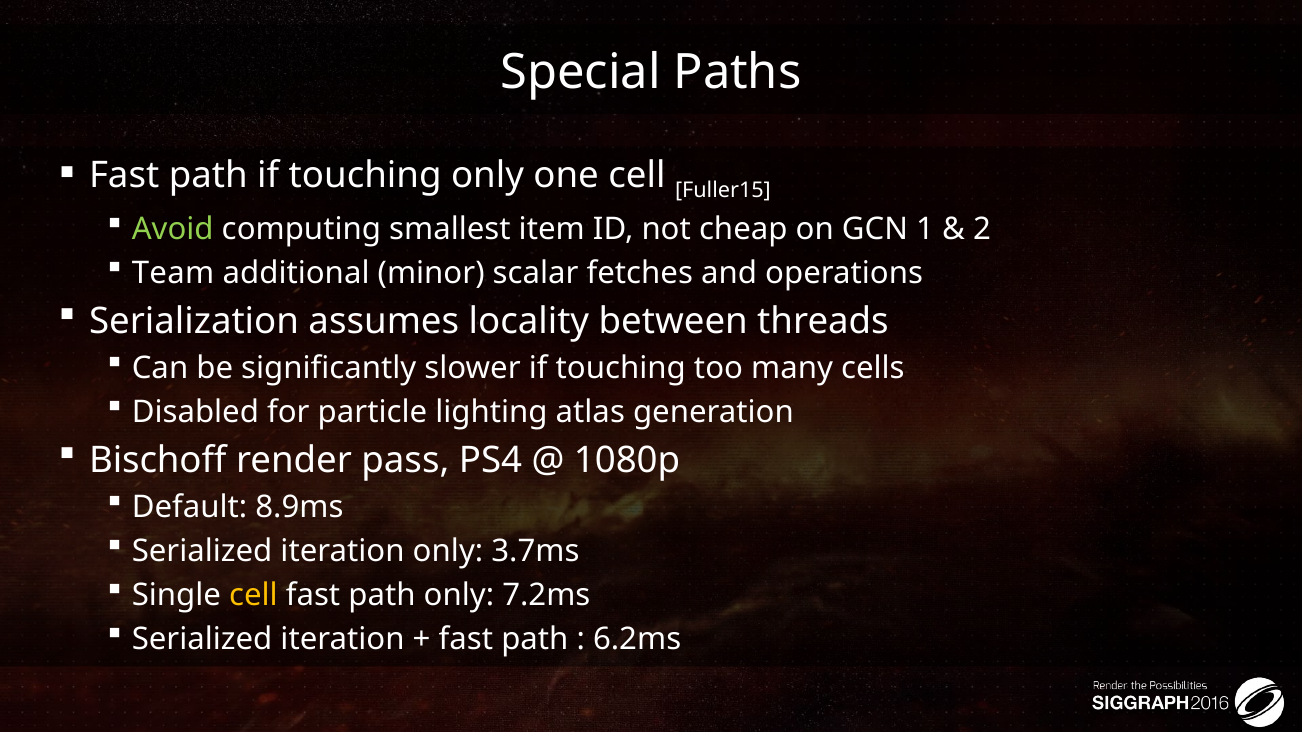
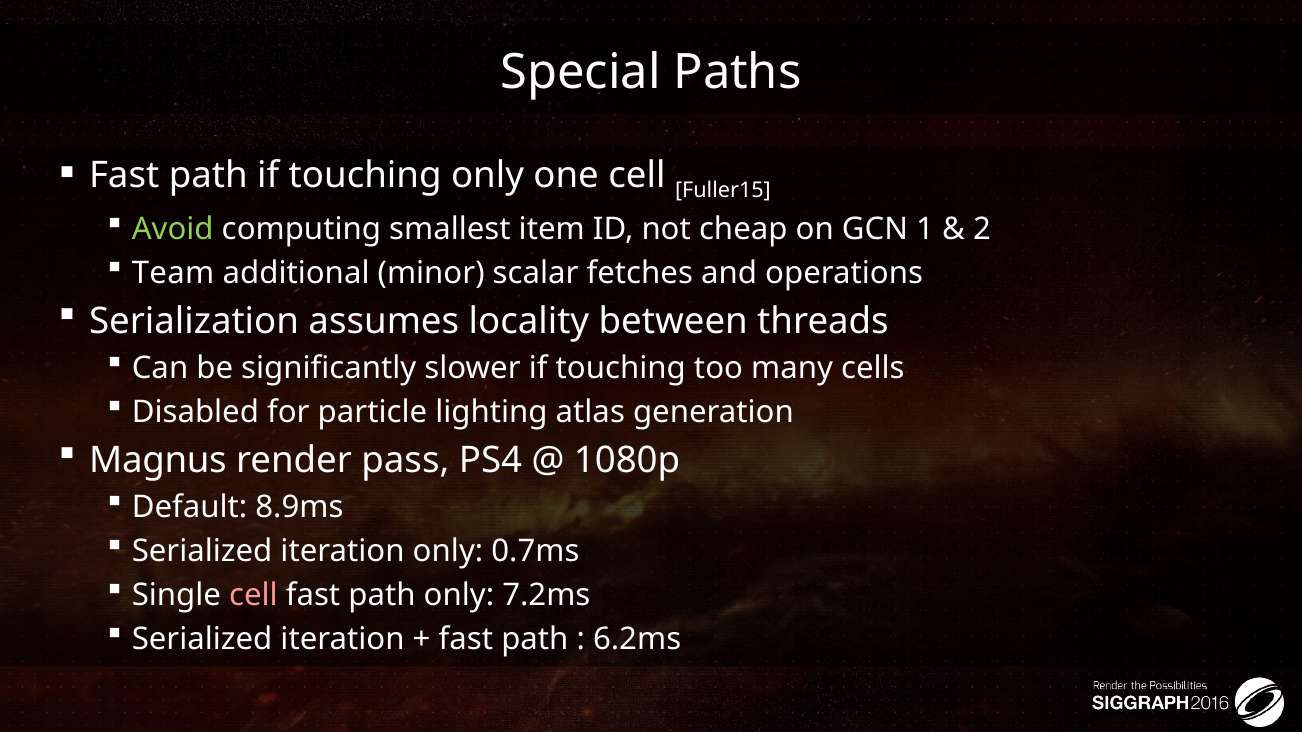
Bischoff: Bischoff -> Magnus (158, 461)
3.7ms: 3.7ms -> 0.7ms (535, 552)
cell colour: yellow -> pink (253, 596)
